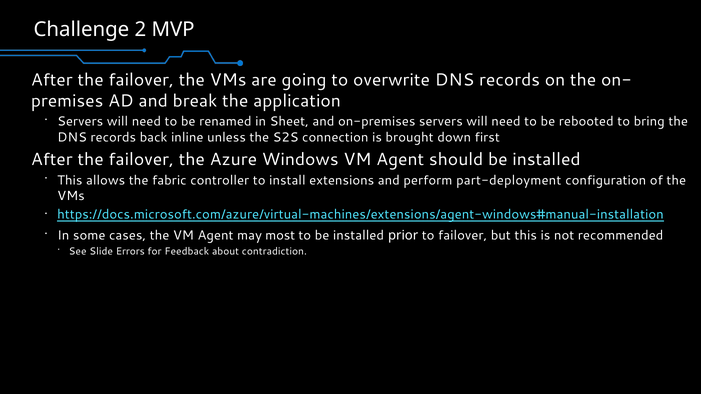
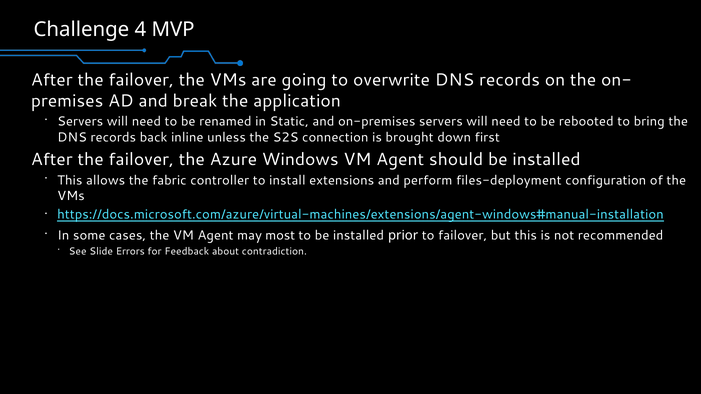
2: 2 -> 4 (140, 29)
Sheet: Sheet -> Static (289, 122)
part-deployment: part-deployment -> files-deployment (509, 180)
